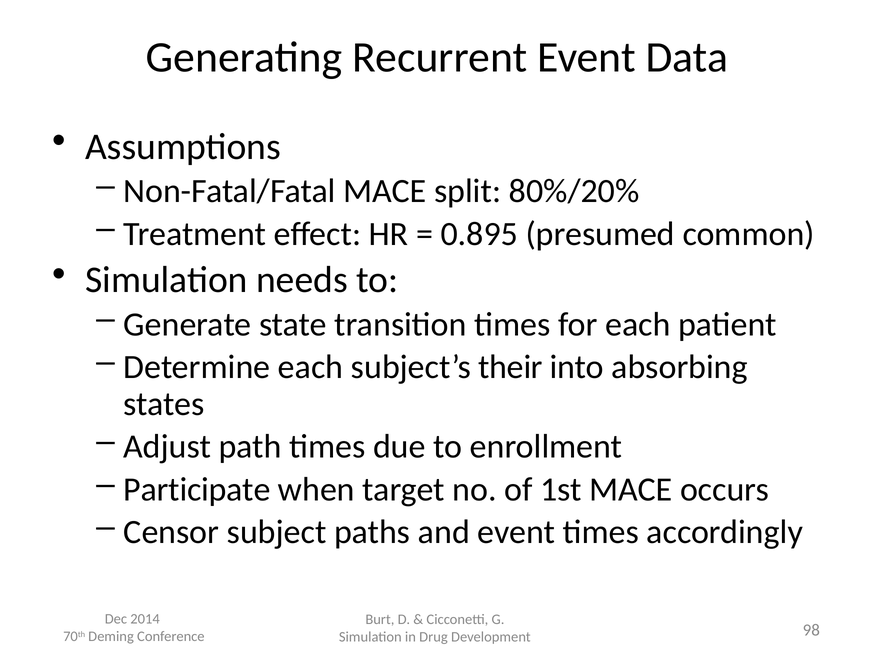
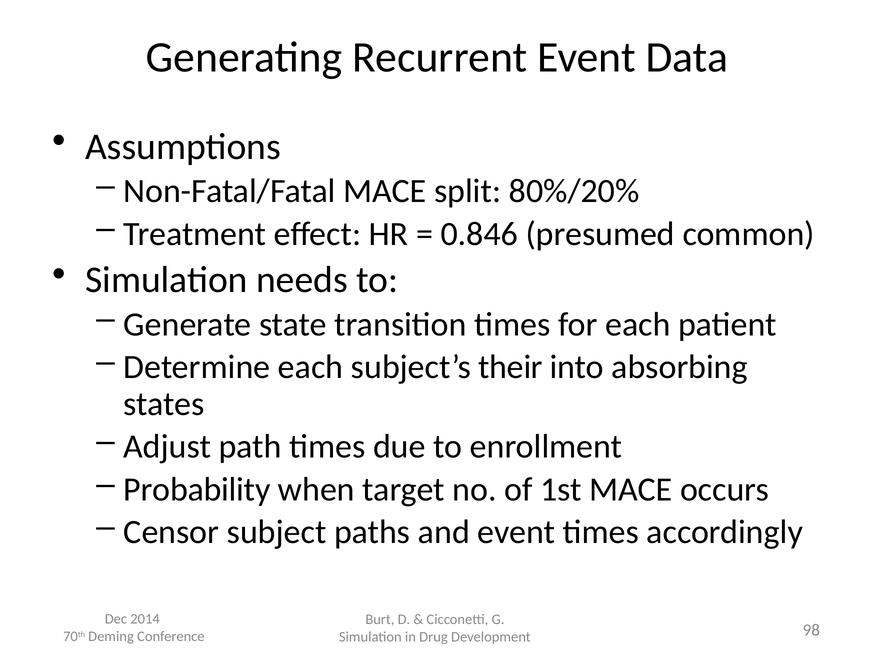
0.895: 0.895 -> 0.846 (479, 234)
Participate: Participate -> Probability (197, 490)
